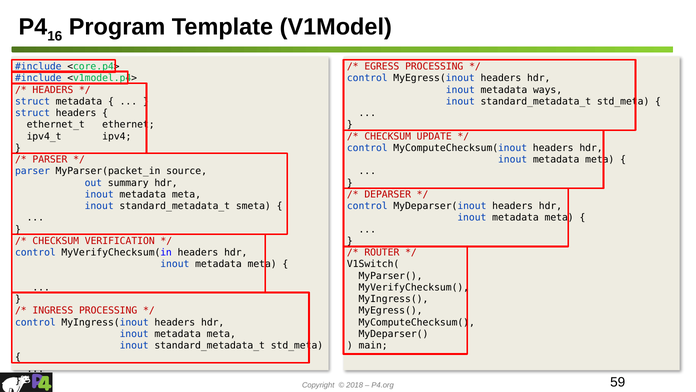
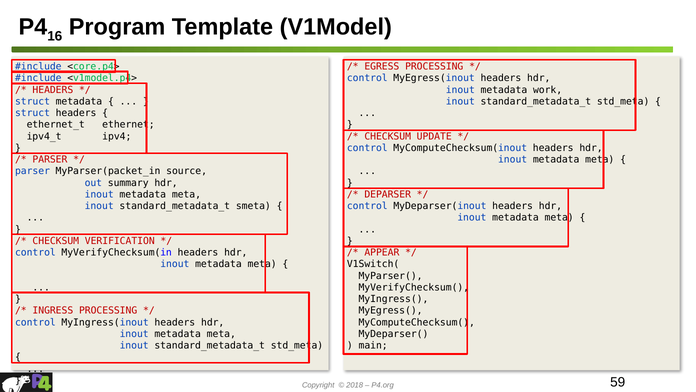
ways: ways -> work (548, 90)
ROUTER: ROUTER -> APPEAR (382, 252)
